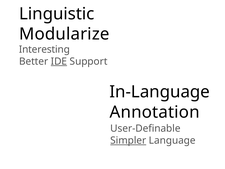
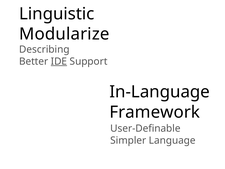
Interesting: Interesting -> Describing (44, 49)
Annotation: Annotation -> Framework (155, 112)
Simpler underline: present -> none (128, 140)
